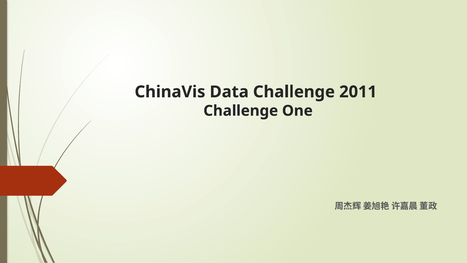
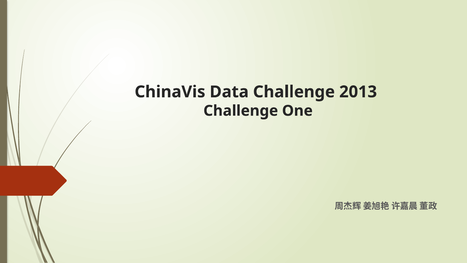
2011: 2011 -> 2013 (358, 92)
